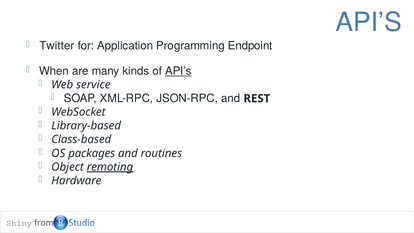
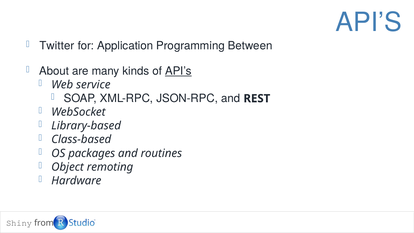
Endpoint: Endpoint -> Between (250, 46)
When: When -> About (54, 71)
remoting underline: present -> none (110, 167)
